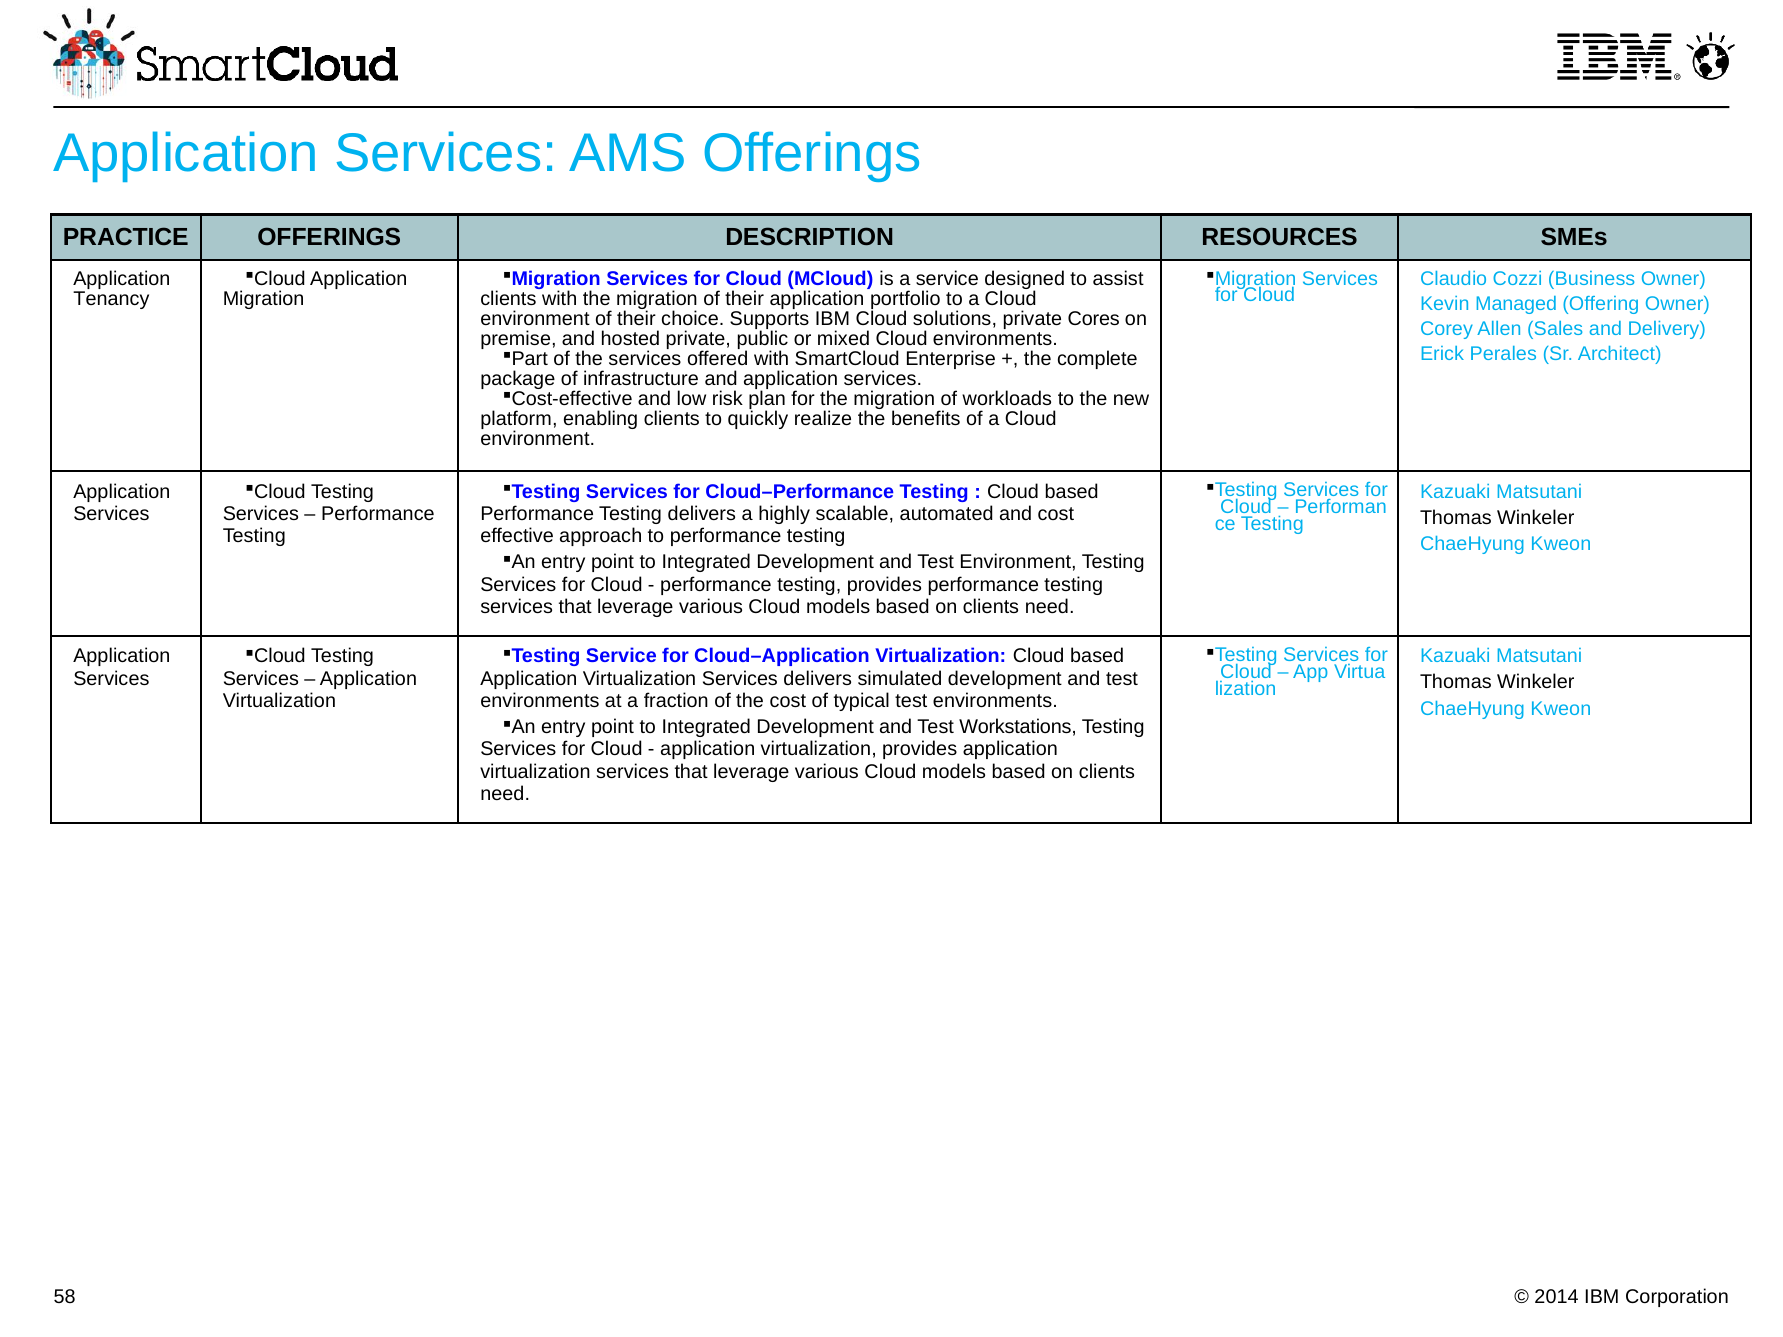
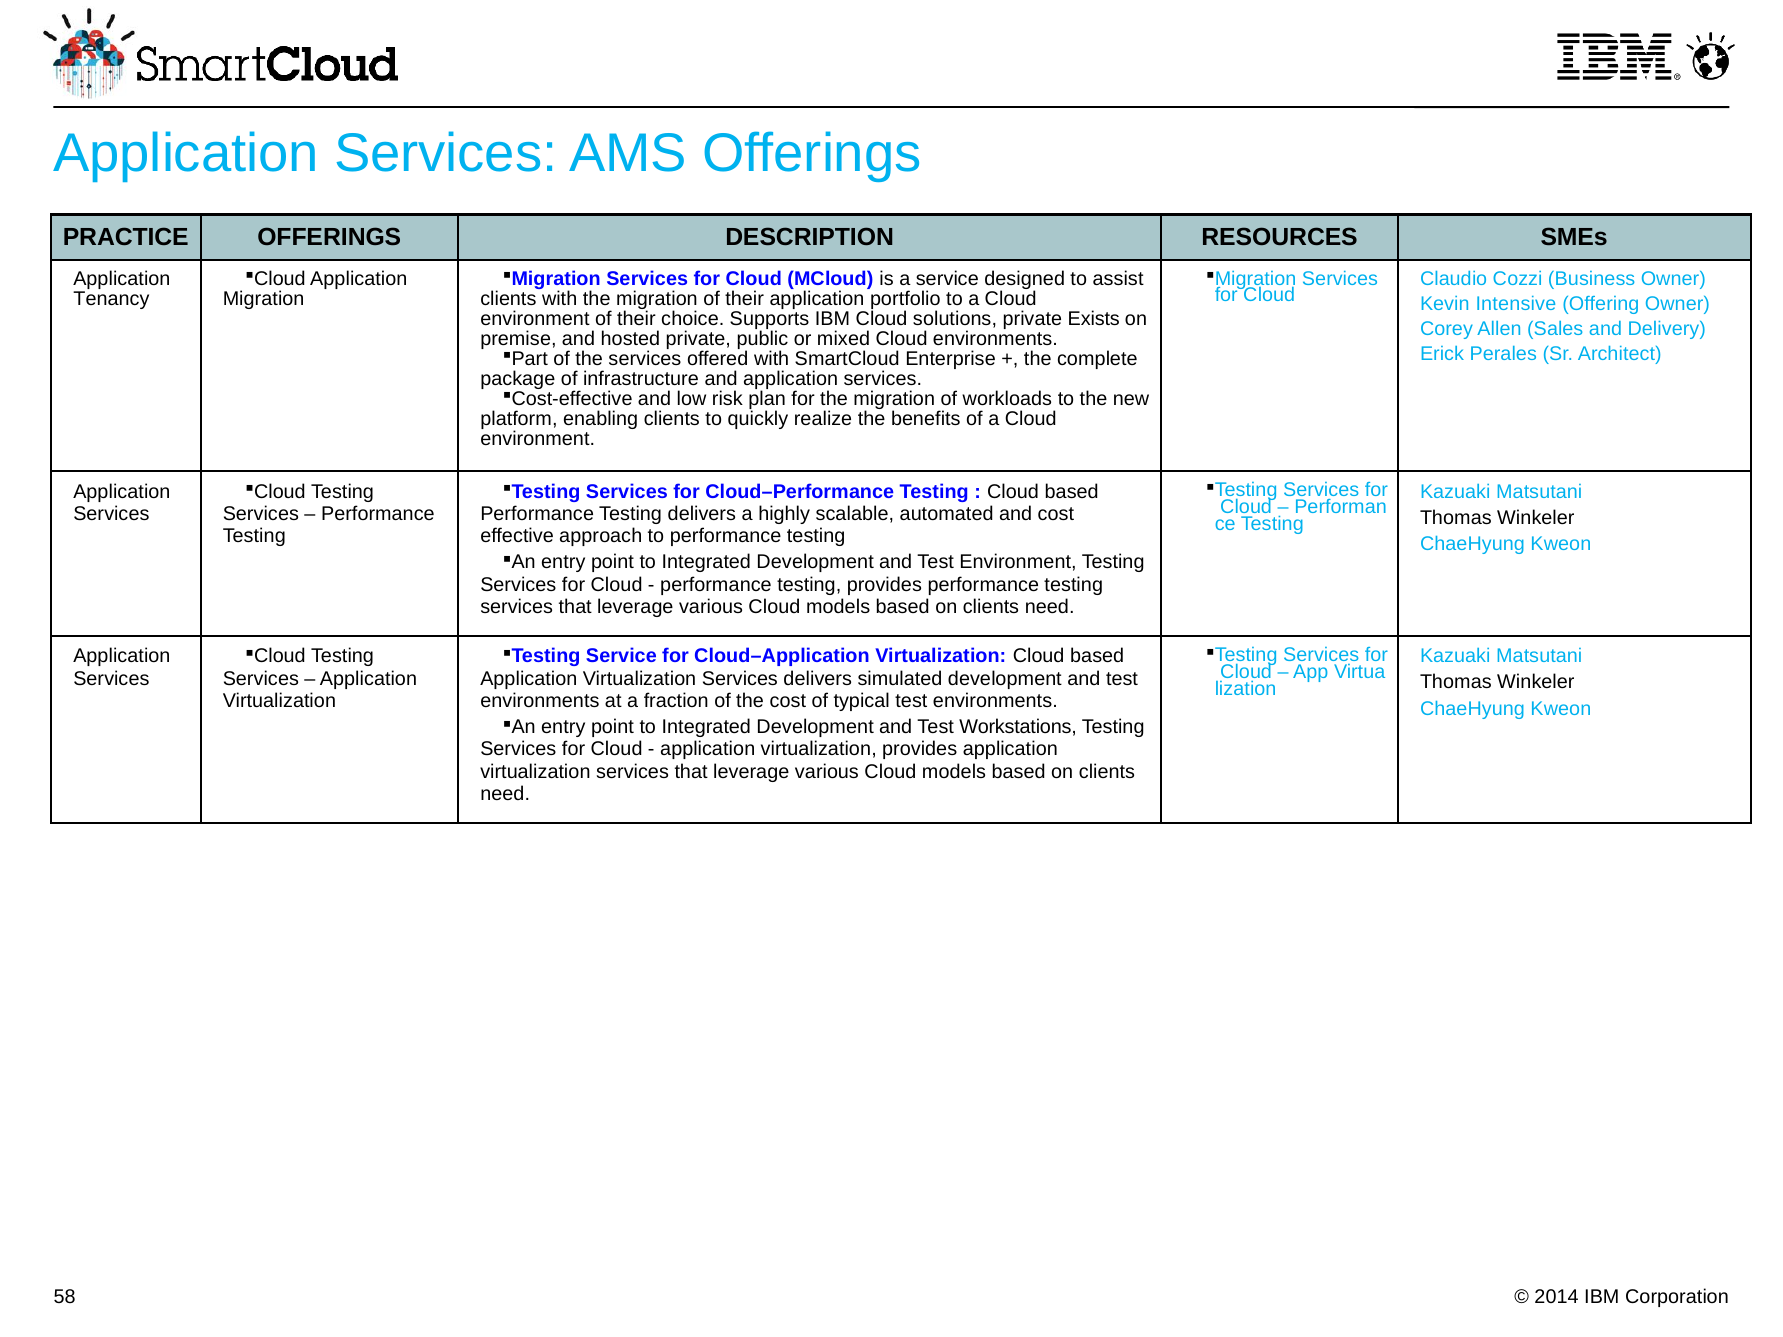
Managed: Managed -> Intensive (1516, 304)
Cores: Cores -> Exists (1094, 319)
